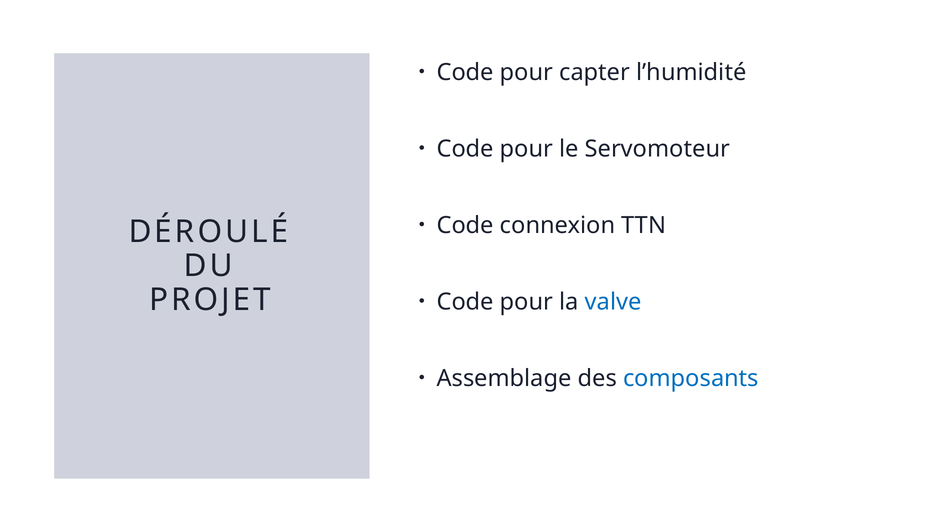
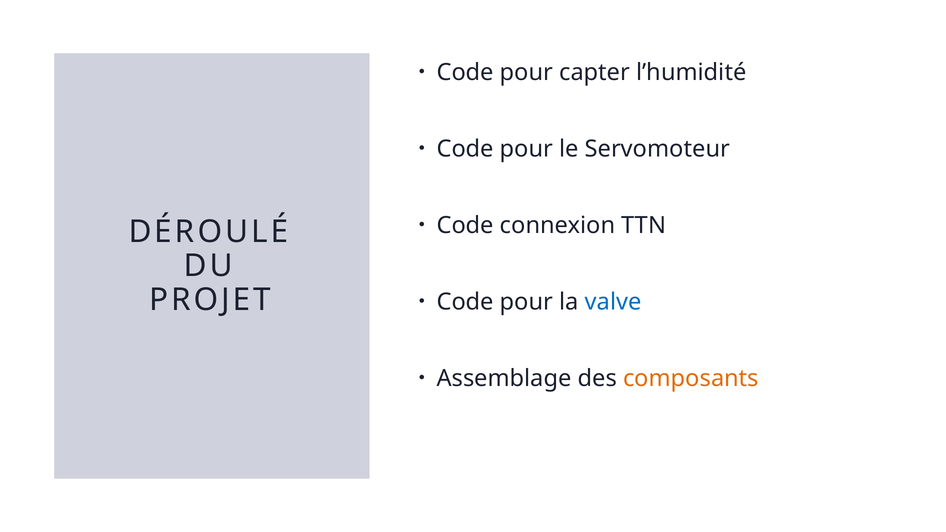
composants colour: blue -> orange (691, 379)
